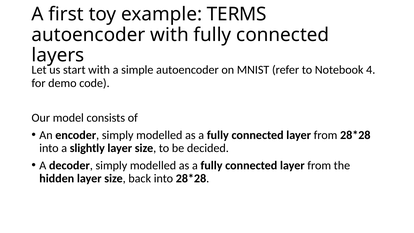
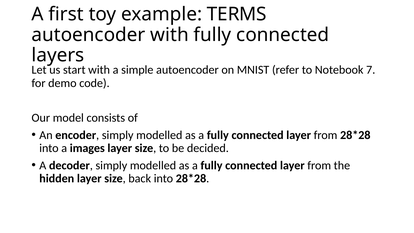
4: 4 -> 7 (371, 70)
slightly: slightly -> images (87, 148)
